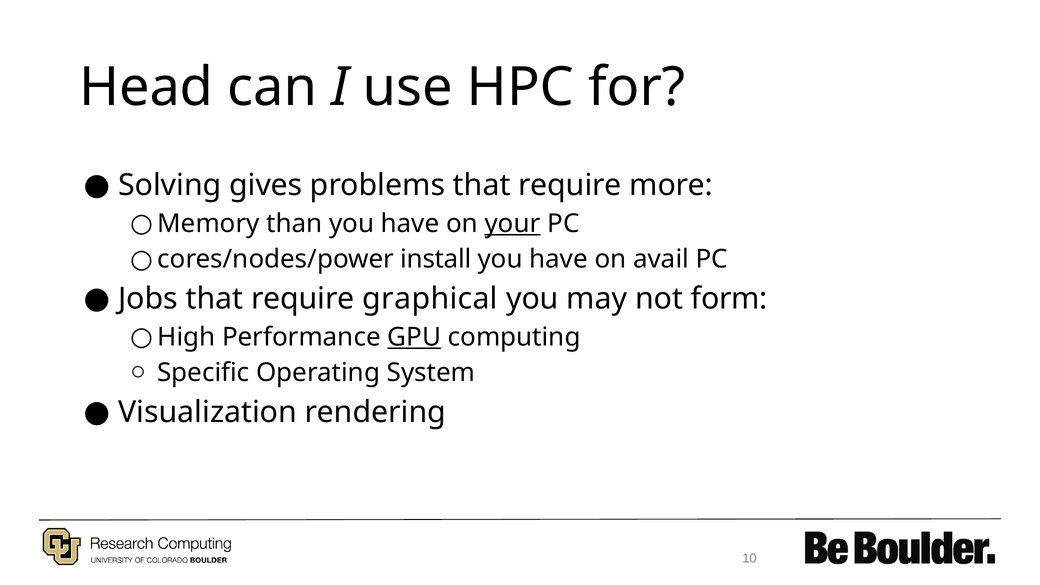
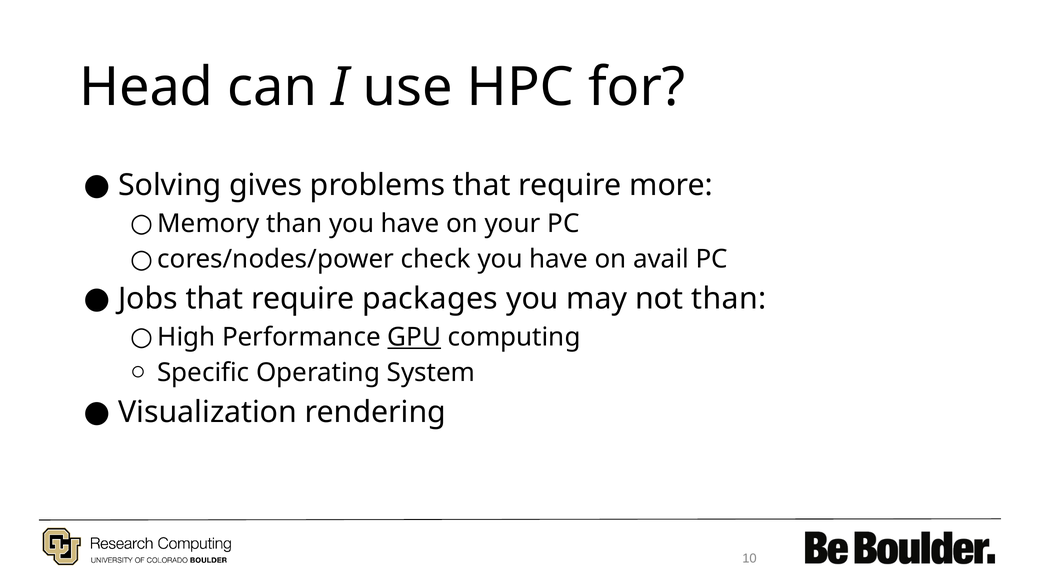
your underline: present -> none (513, 223)
install: install -> check (436, 259)
graphical: graphical -> packages (430, 299)
not form: form -> than (729, 299)
